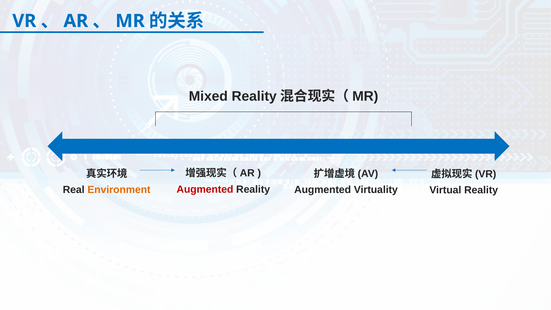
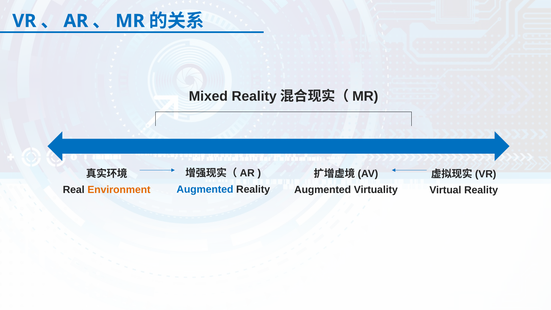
Augmented colour: red -> blue (205, 189)
